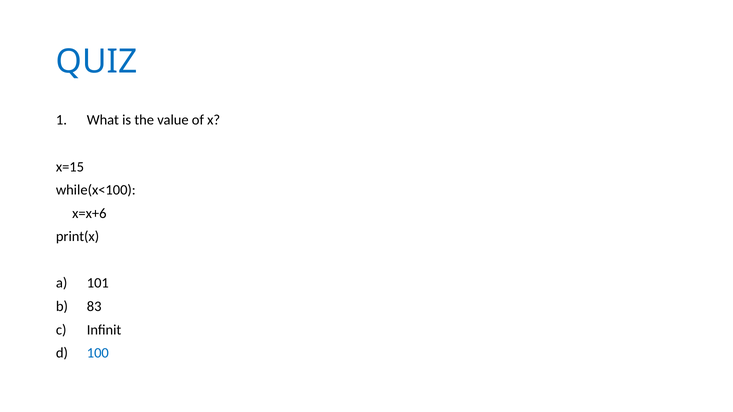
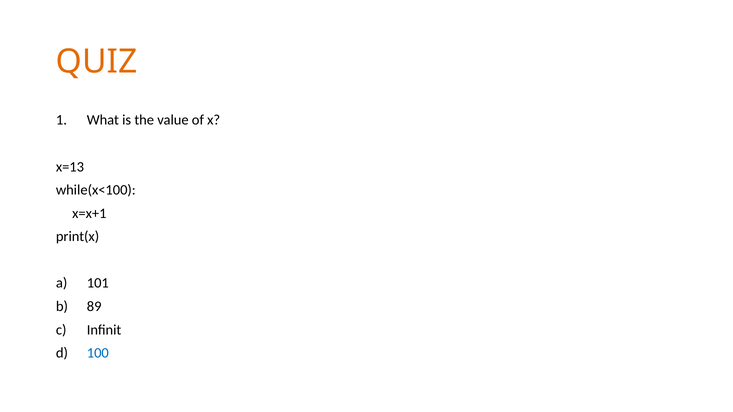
QUIZ colour: blue -> orange (97, 62)
x=15: x=15 -> x=13 (70, 167)
x=x+6: x=x+6 -> x=x+1 (89, 213)
83: 83 -> 89 (94, 307)
